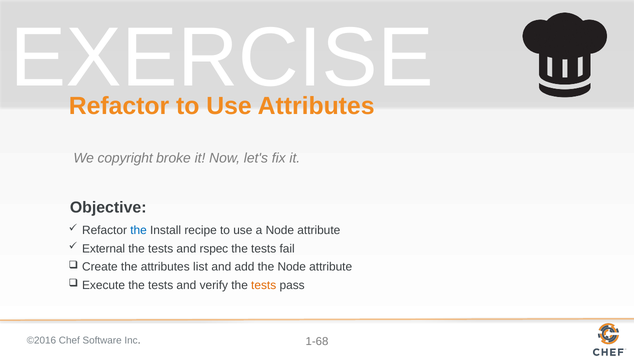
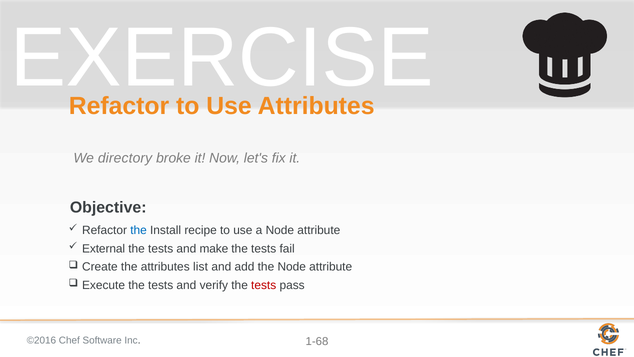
copyright: copyright -> directory (125, 158)
rspec: rspec -> make (214, 248)
tests colour: orange -> red (264, 285)
